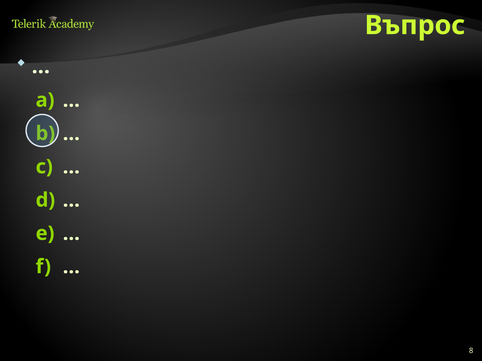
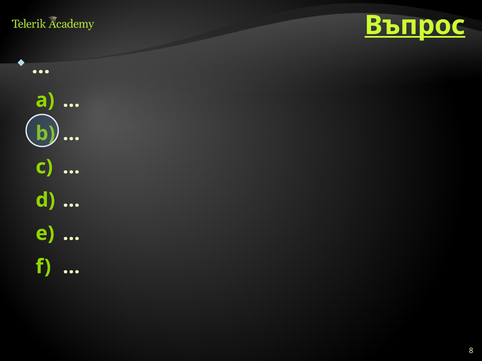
Въпрос underline: none -> present (415, 25)
